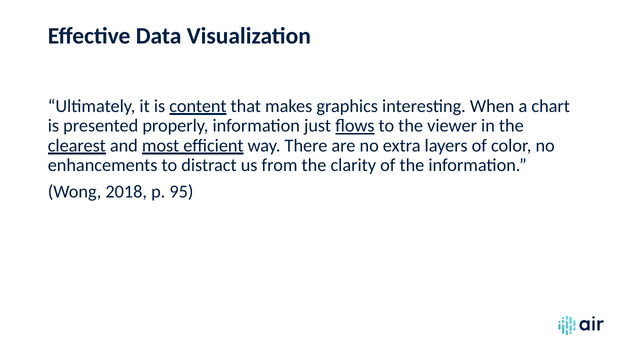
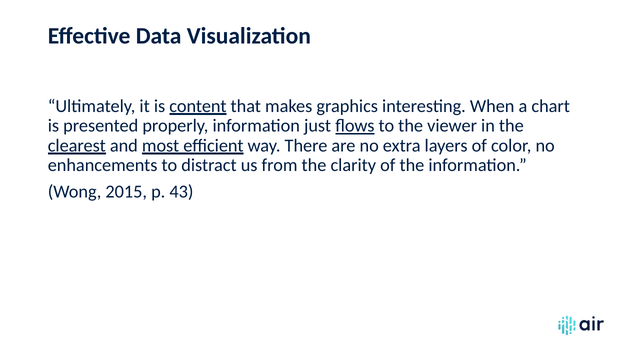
2018: 2018 -> 2015 (126, 191)
95: 95 -> 43 (181, 191)
